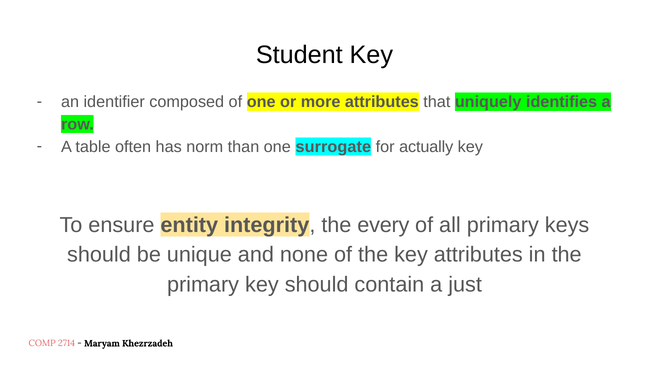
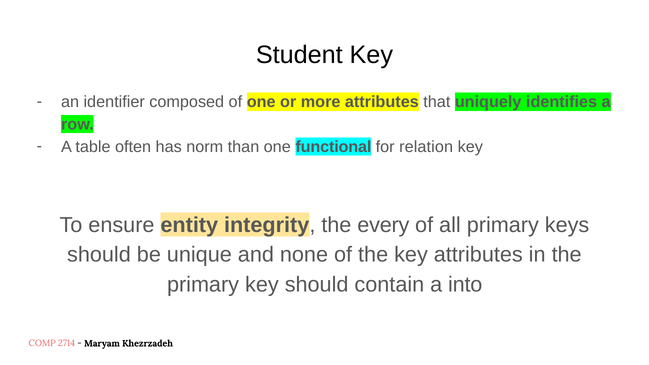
surrogate: surrogate -> functional (333, 147)
actually: actually -> relation (426, 147)
just: just -> into (465, 285)
